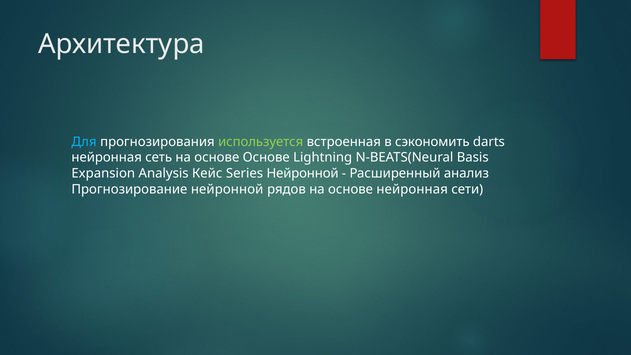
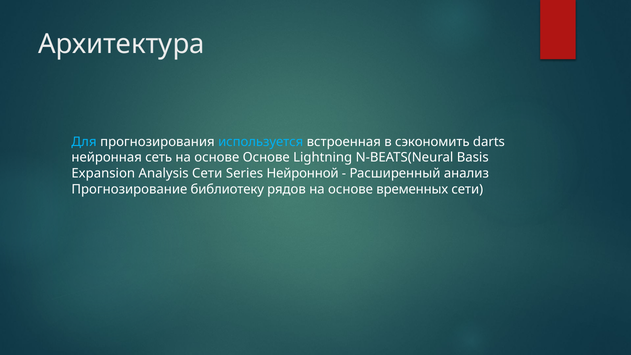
используется colour: light green -> light blue (261, 142)
Analysis Кейс: Кейс -> Сети (207, 173)
Прогнозирование нейронной: нейронной -> библиотеку (227, 189)
основе нейронная: нейронная -> временных (412, 189)
